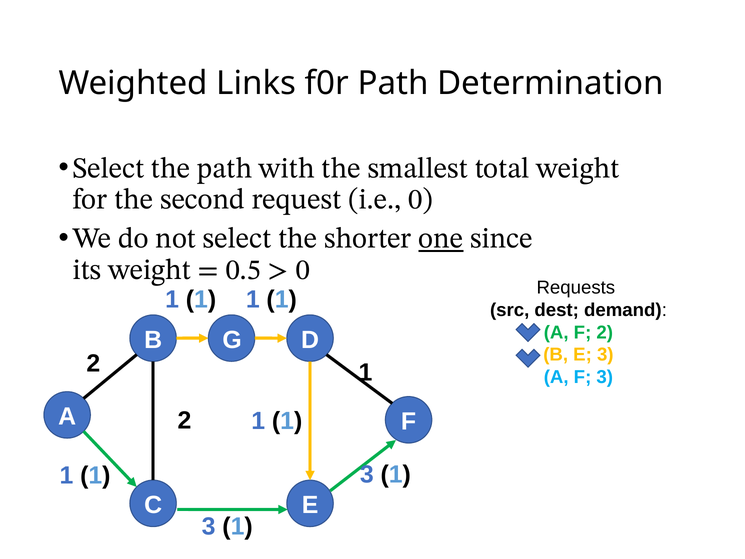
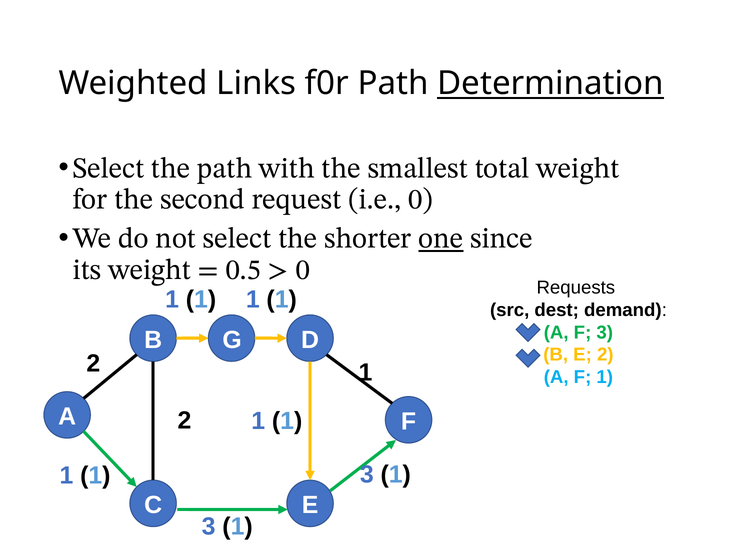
Determination underline: none -> present (551, 84)
A F 2: 2 -> 3 (605, 332)
E 3: 3 -> 2 (605, 355)
A F 3: 3 -> 1 (605, 377)
